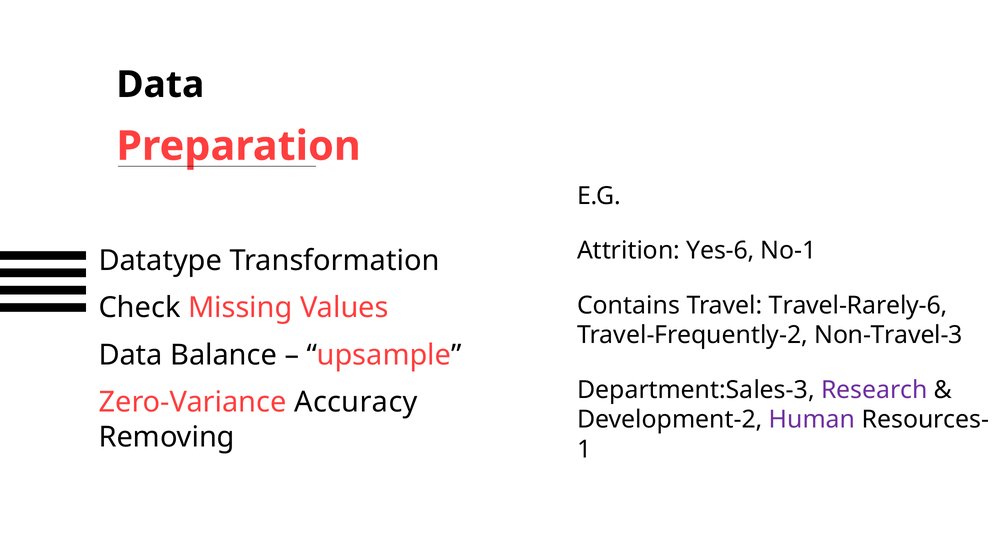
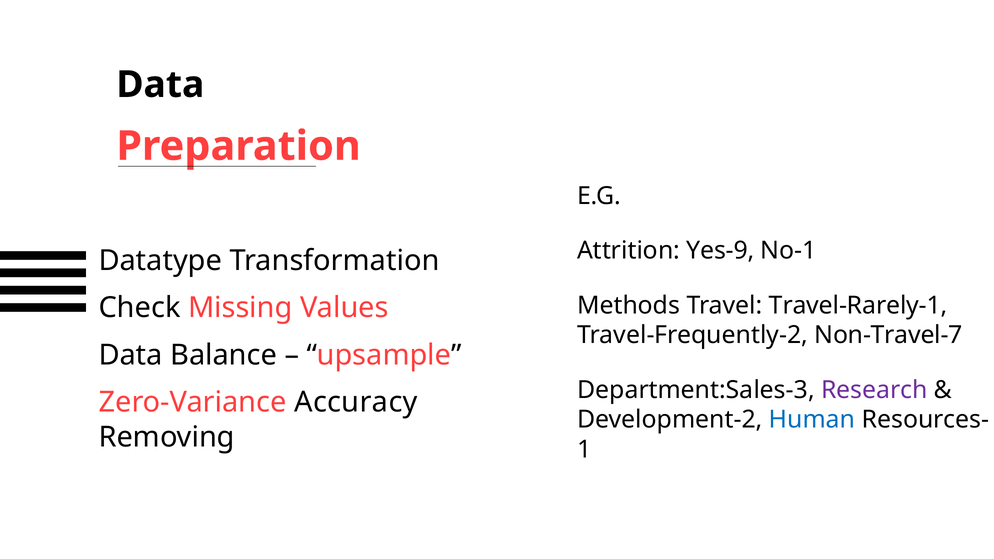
Yes-6: Yes-6 -> Yes-9 (720, 251)
Contains: Contains -> Methods (629, 305)
Travel-Rarely-6: Travel-Rarely-6 -> Travel-Rarely-1 (858, 305)
Non-Travel-3: Non-Travel-3 -> Non-Travel-7 (888, 335)
Human colour: purple -> blue (812, 420)
